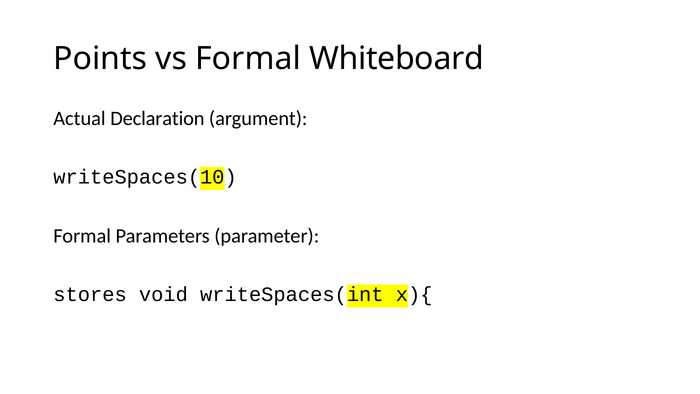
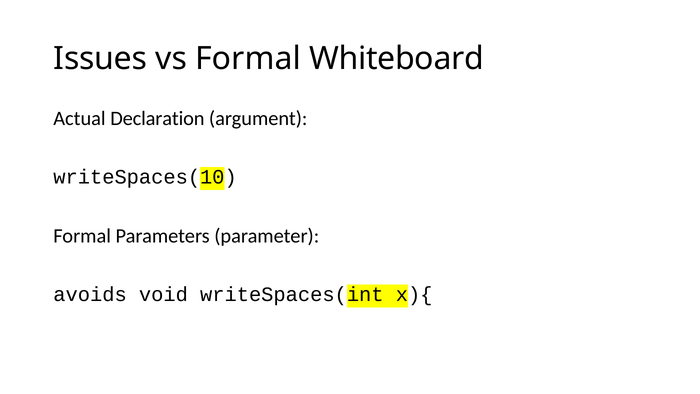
Points: Points -> Issues (100, 59)
stores: stores -> avoids (90, 294)
